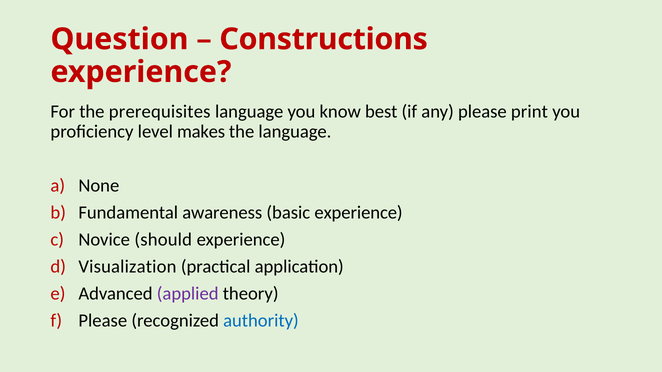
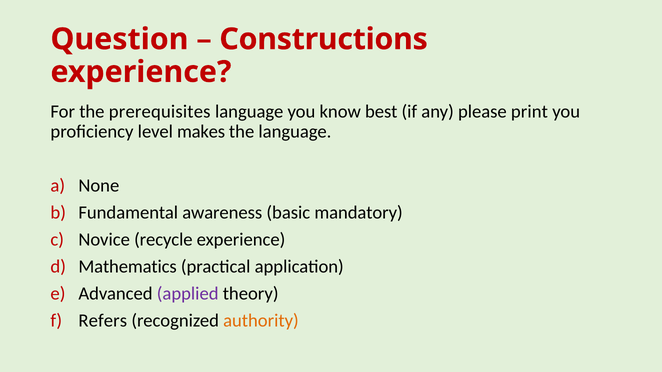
basic experience: experience -> mandatory (359, 213)
should: should -> recycle (163, 240)
Visualization: Visualization -> Mathematics (128, 267)
Please: Please -> Refers (103, 321)
authority colour: blue -> orange (261, 321)
